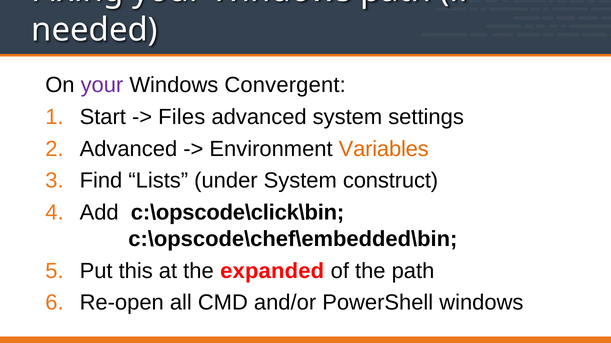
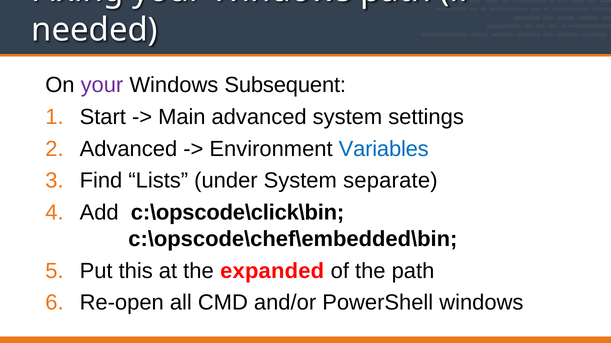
Convergent: Convergent -> Subsequent (285, 85)
Files: Files -> Main (182, 117)
Variables colour: orange -> blue (384, 149)
construct: construct -> separate (390, 181)
